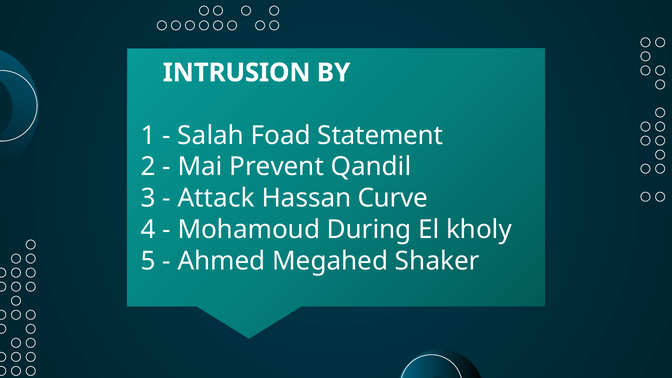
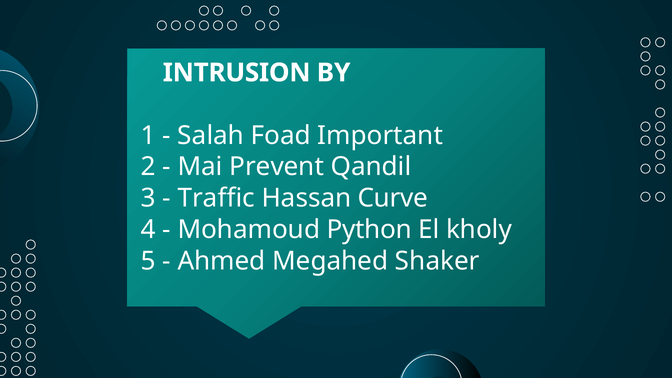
Statement: Statement -> Important (380, 135)
Attack: Attack -> Traffic (216, 198)
During: During -> Python (369, 230)
